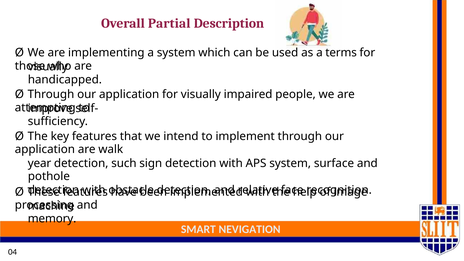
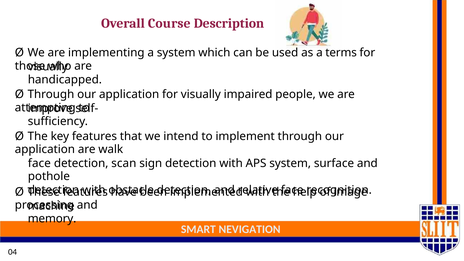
Partial: Partial -> Course (169, 23)
year: year -> face (39, 163)
such: such -> scan (124, 163)
